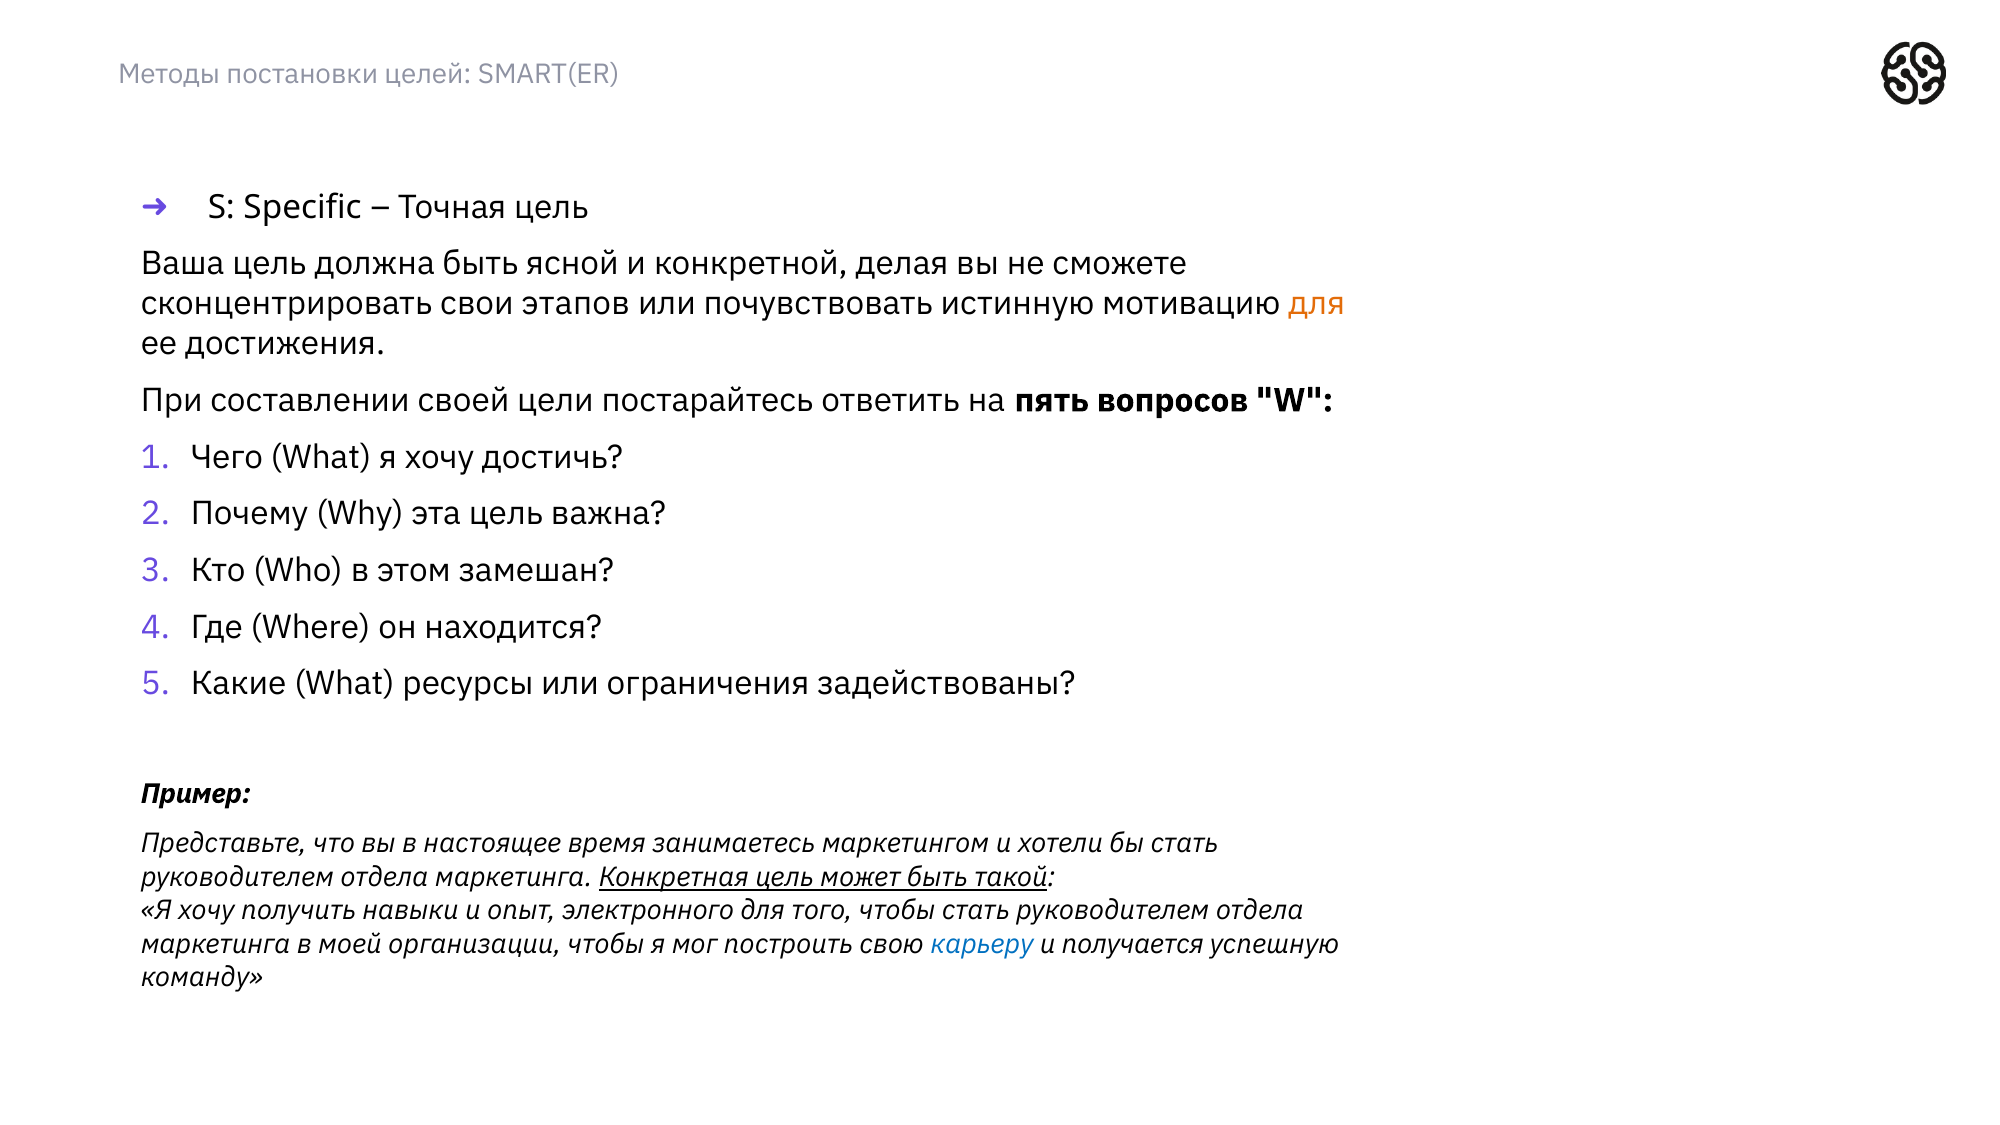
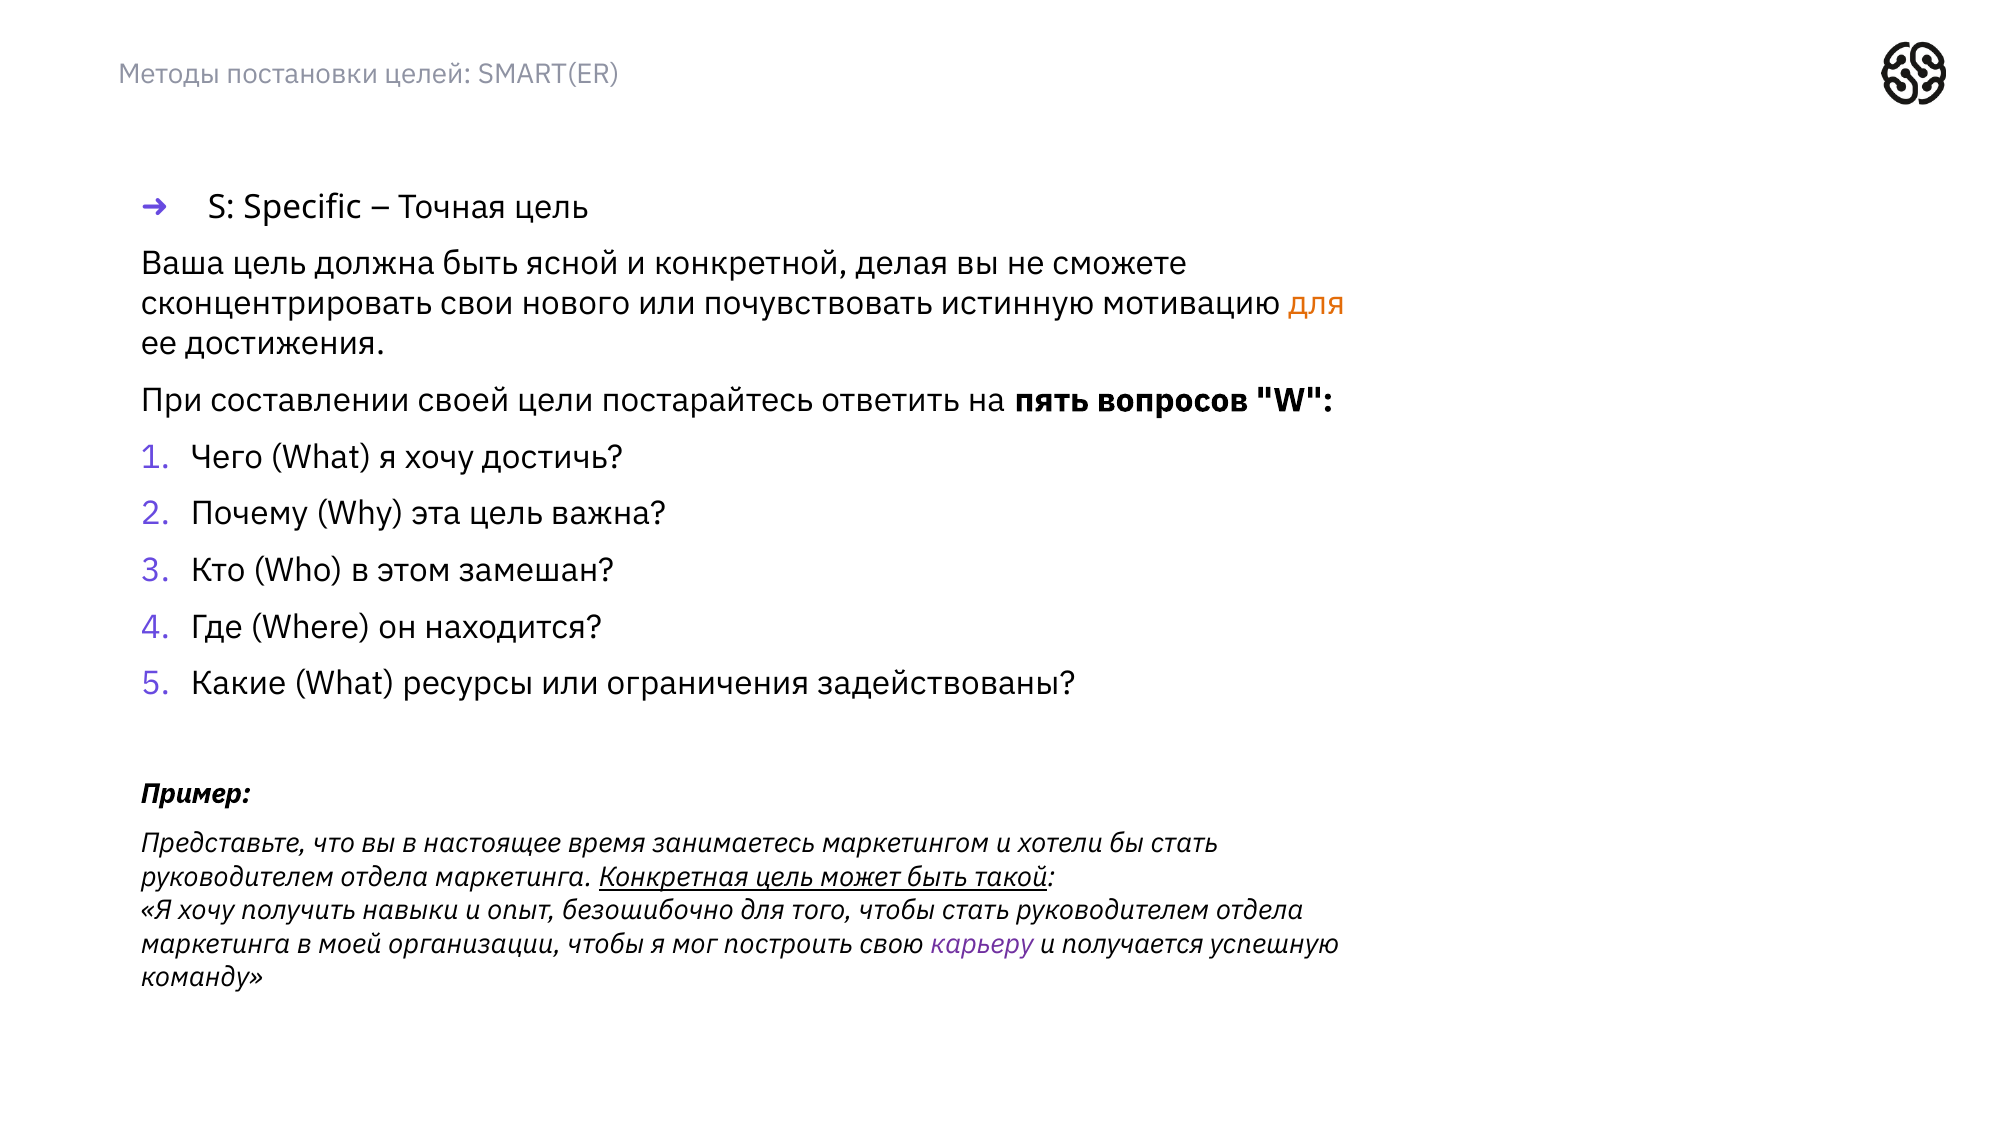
этапов: этапов -> нового (576, 304)
электронного: электронного -> безошибочно (648, 911)
карьеру colour: blue -> purple (982, 944)
